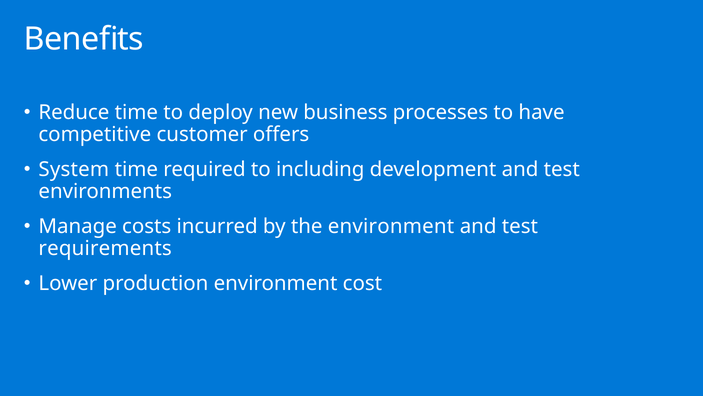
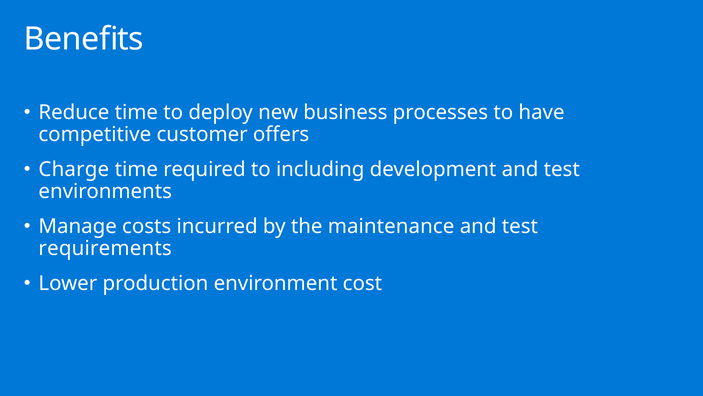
System: System -> Charge (74, 169)
the environment: environment -> maintenance (391, 226)
